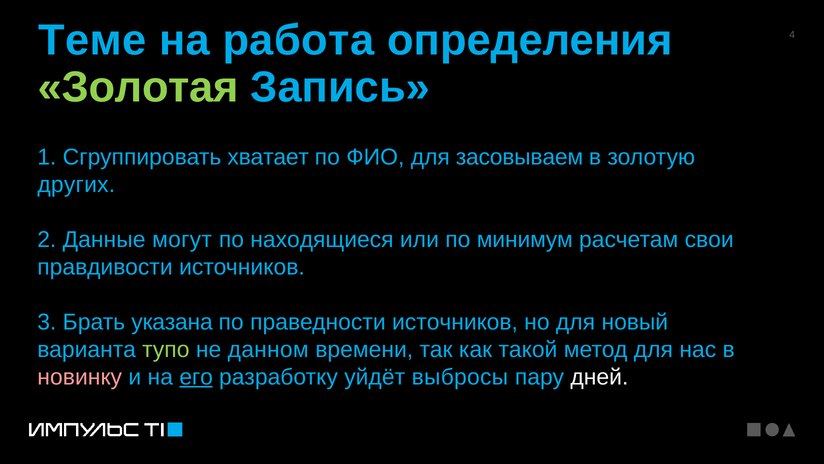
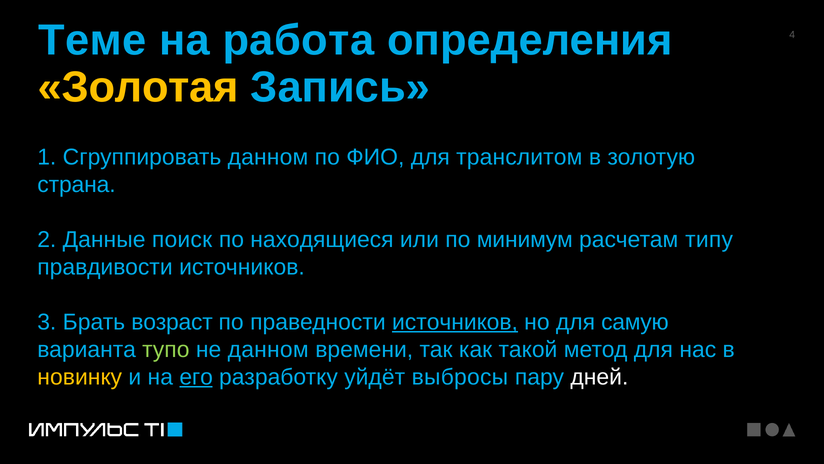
Золотая colour: light green -> yellow (138, 87)
Сгруппировать хватает: хватает -> данном (268, 157)
засовываем: засовываем -> транслитом (519, 157)
других: других -> страна (76, 184)
могут: могут -> поиск (182, 239)
свои: свои -> типу (709, 239)
указана: указана -> возраст (172, 322)
источников underline: none -> present (455, 322)
новый: новый -> самую (635, 322)
новинку colour: pink -> yellow (80, 377)
